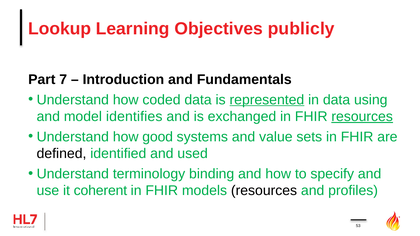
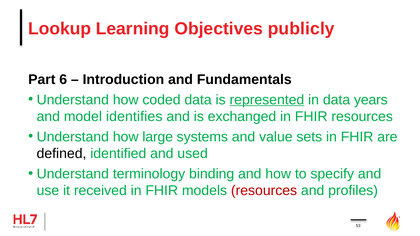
7: 7 -> 6 (63, 80)
using: using -> years (371, 100)
resources underline: present -> none (362, 117)
good: good -> large (158, 137)
coherent: coherent -> received (100, 191)
resources colour: black -> red (264, 191)
